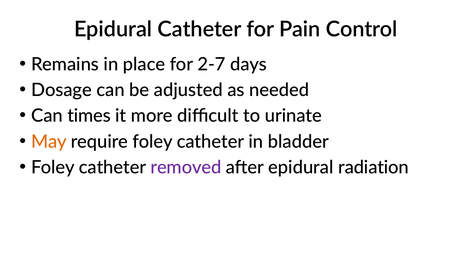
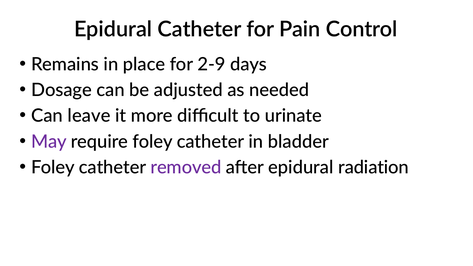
2-7: 2-7 -> 2-9 (211, 64)
times: times -> leave (89, 116)
May colour: orange -> purple (49, 142)
